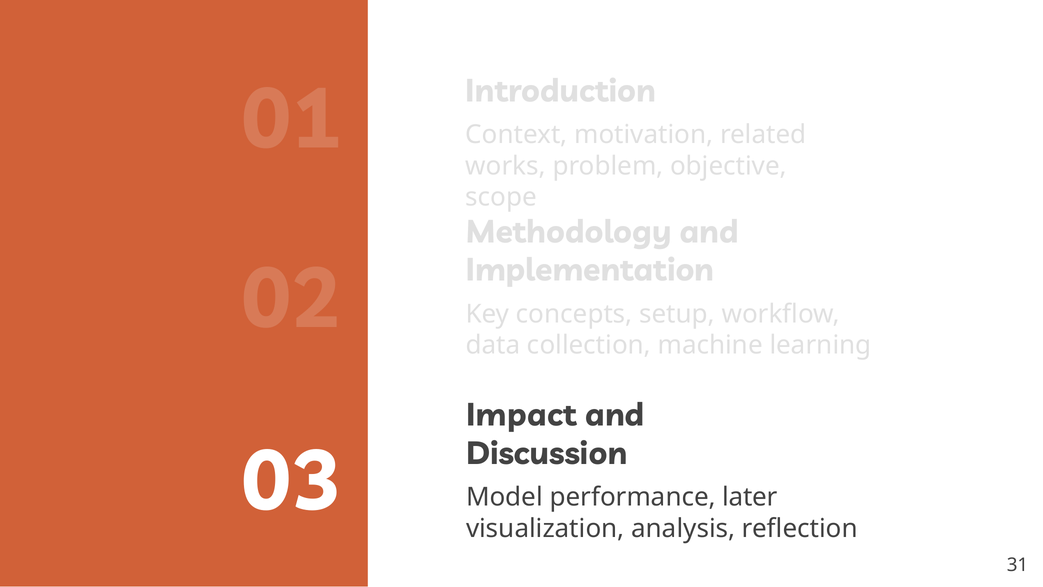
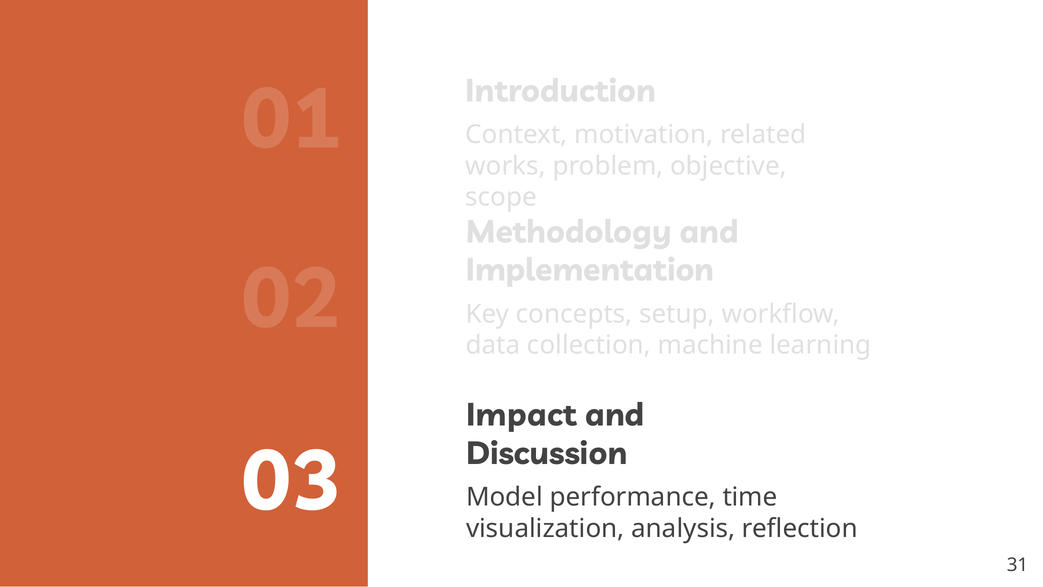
later: later -> time (750, 497)
